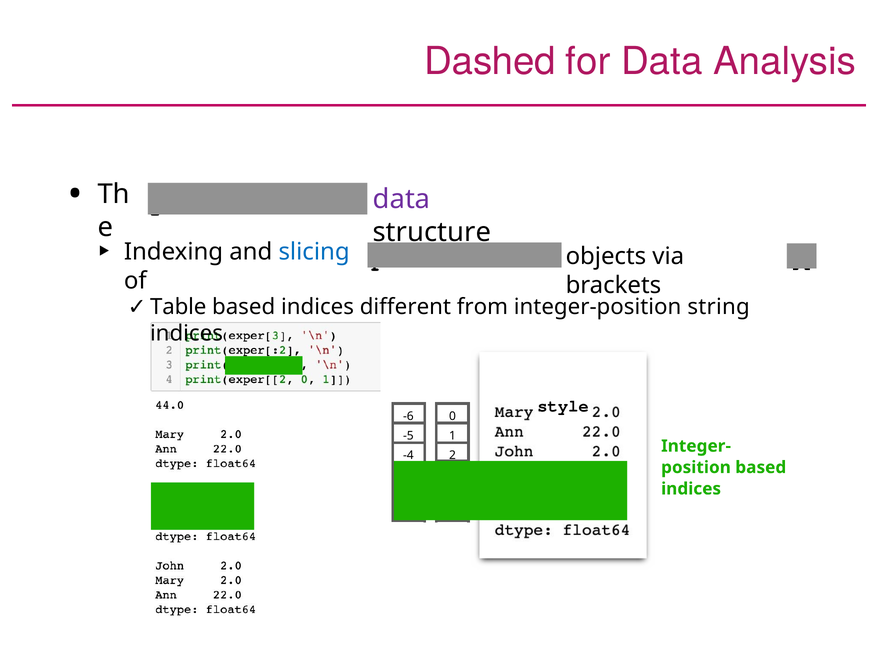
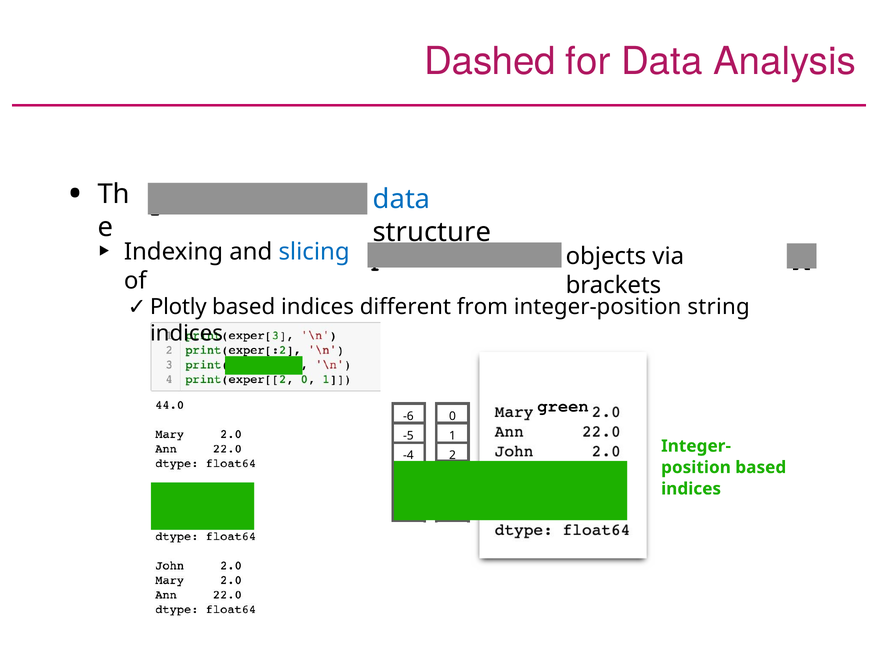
data colour: purple -> blue (402, 199)
Table: Table -> Plotly (178, 307)
style: style -> green (563, 406)
